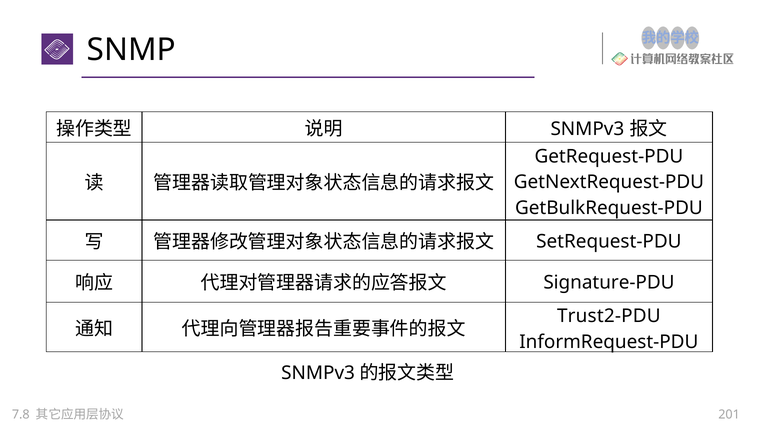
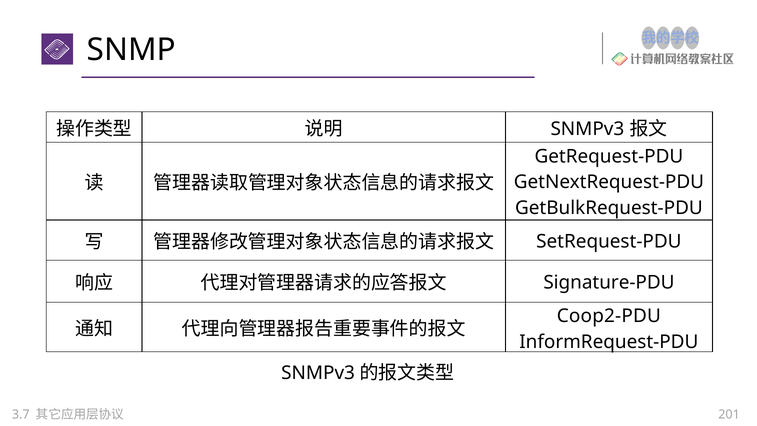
Trust2-PDU: Trust2-PDU -> Coop2-PDU (609, 316)
7.8: 7.8 -> 3.7 (21, 414)
